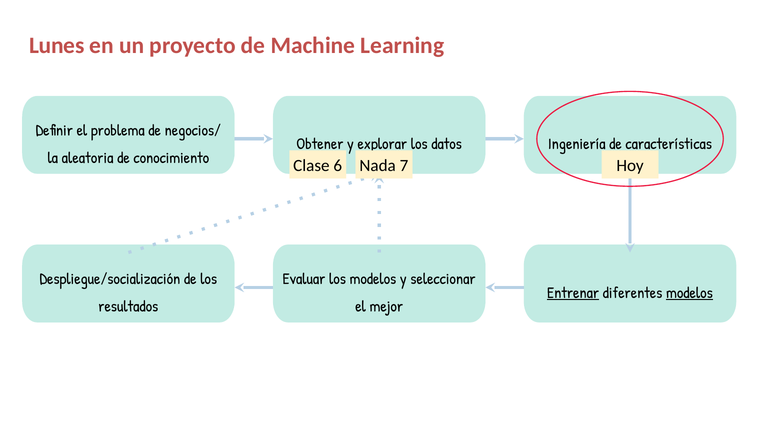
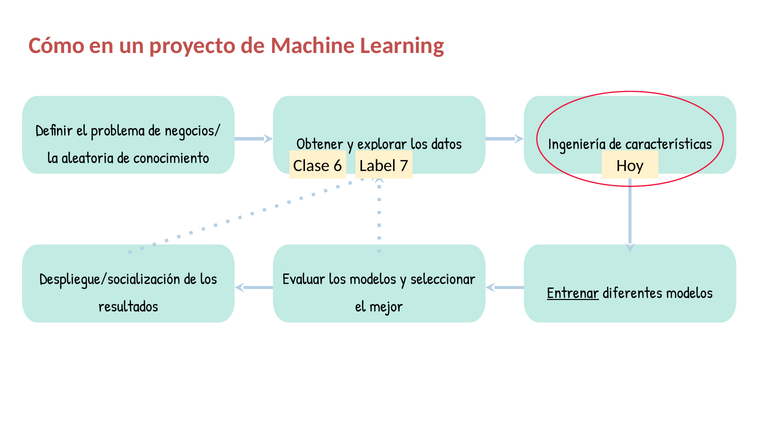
Lunes: Lunes -> Cómo (57, 45)
Nada: Nada -> Label (378, 166)
modelos underline: present -> none (689, 293)
